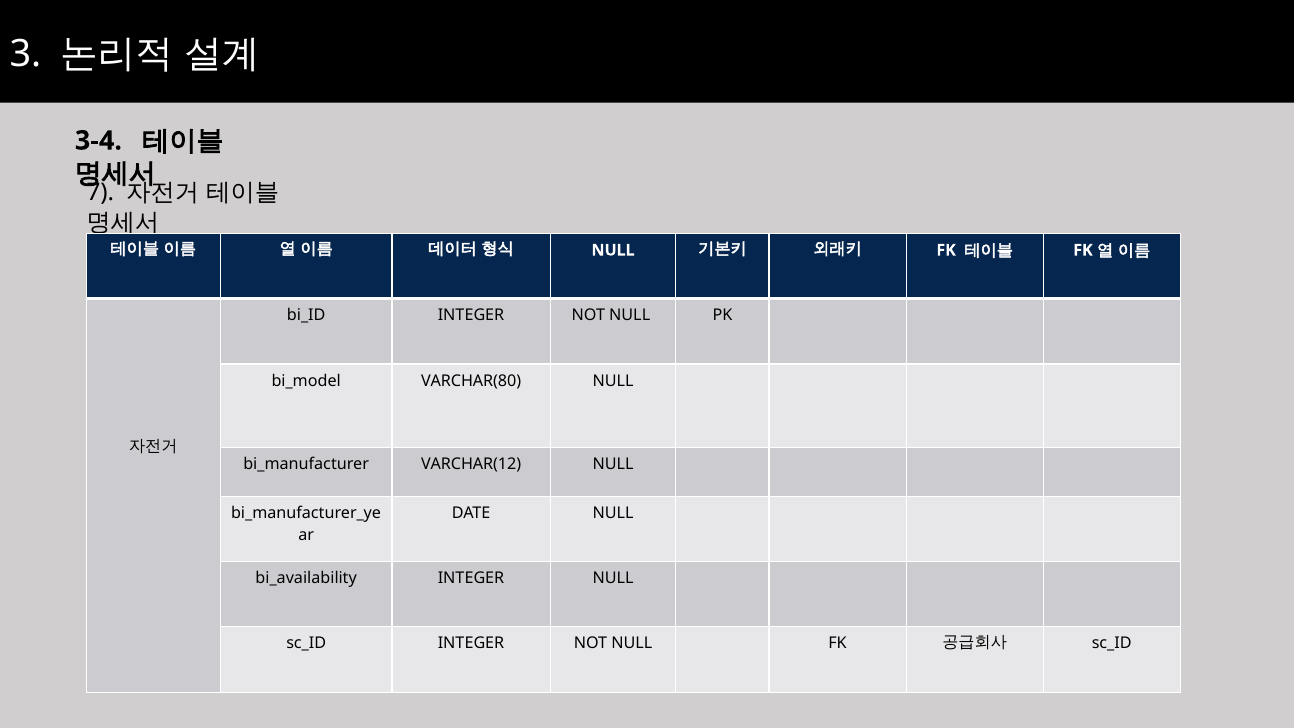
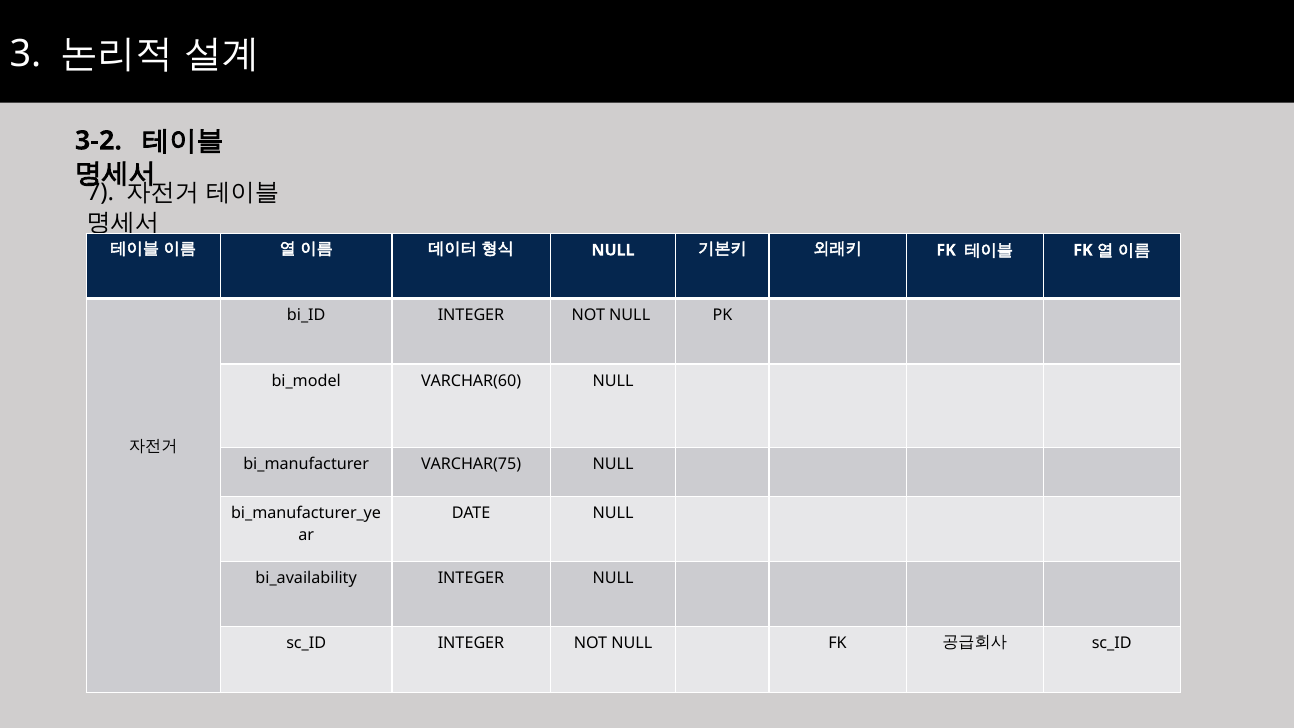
3-4: 3-4 -> 3-2 (98, 141)
VARCHAR(80: VARCHAR(80 -> VARCHAR(60 (471, 381)
VARCHAR(12: VARCHAR(12 -> VARCHAR(75 (471, 464)
